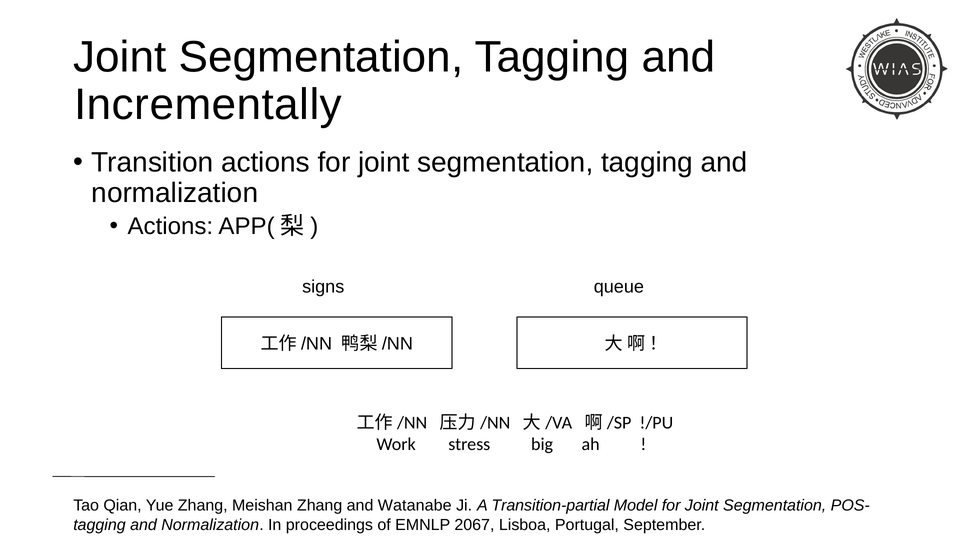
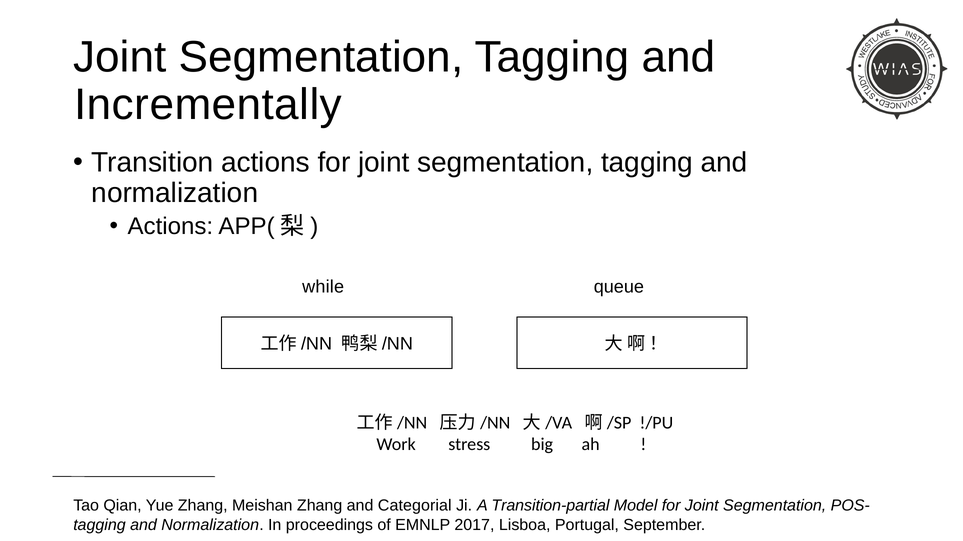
signs: signs -> while (323, 287)
Watanabe: Watanabe -> Categorial (415, 506)
2067: 2067 -> 2017 (474, 525)
